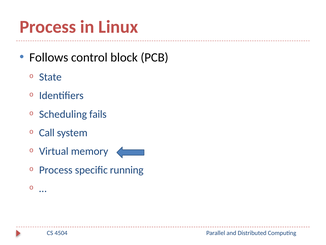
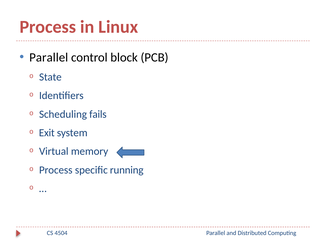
Follows: Follows -> Parallel (49, 57)
Call: Call -> Exit (47, 133)
